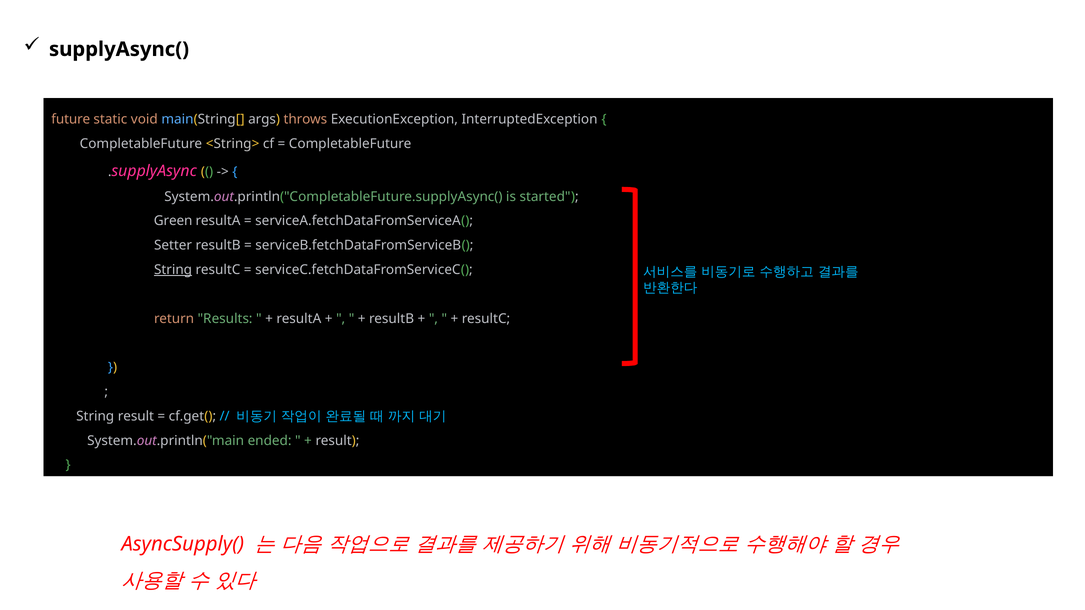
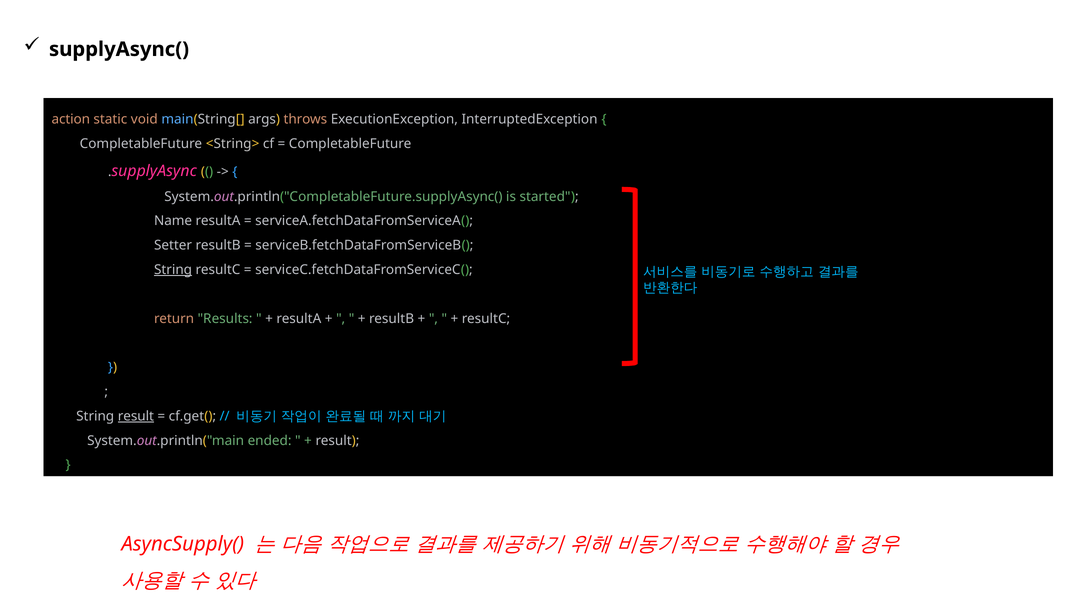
future: future -> action (71, 119)
Green: Green -> Name (173, 221)
result underline: none -> present (136, 416)
